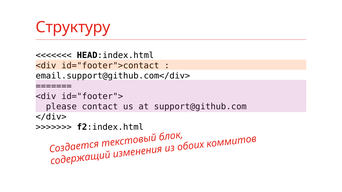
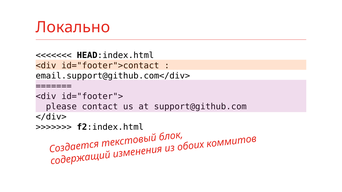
Структуру: Структуру -> Локально (73, 27)
